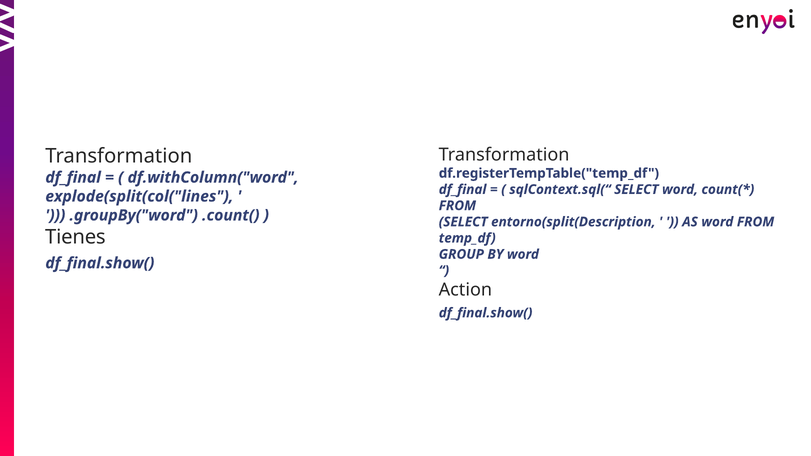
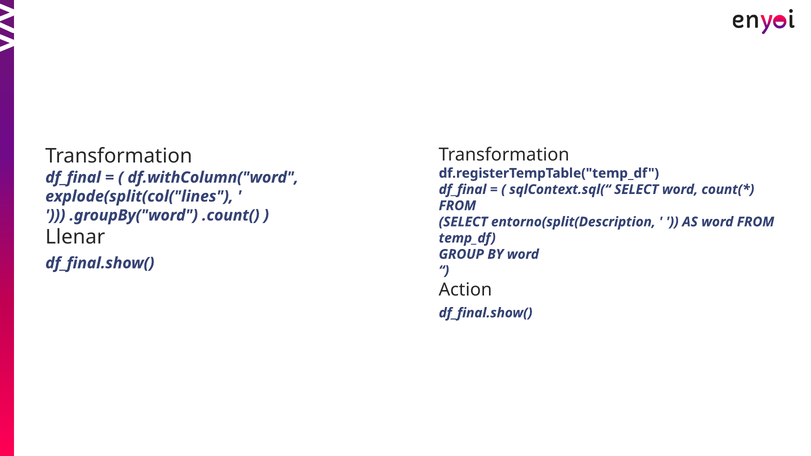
Tienes: Tienes -> Llenar (75, 237)
